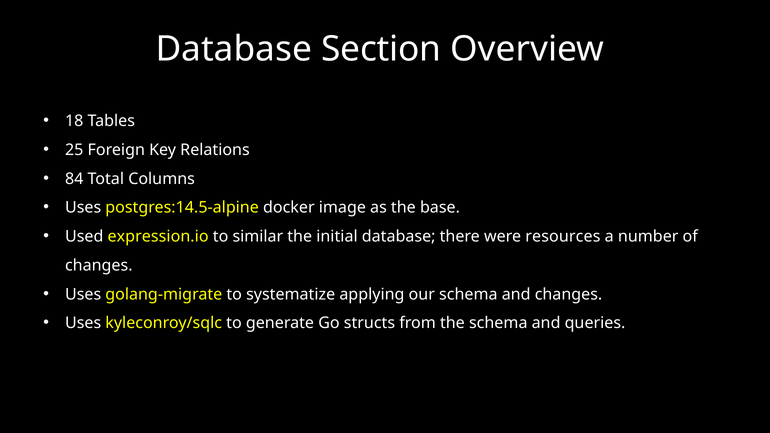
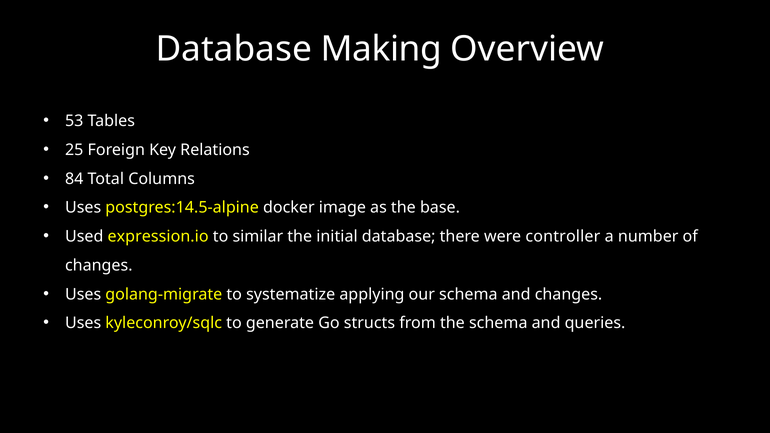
Section: Section -> Making (381, 49)
18: 18 -> 53 (74, 121)
resources: resources -> controller (563, 237)
